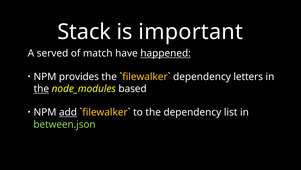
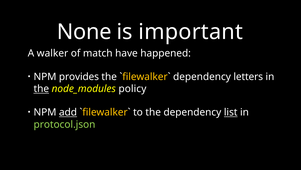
Stack: Stack -> None (84, 32)
served: served -> walker (52, 53)
happened underline: present -> none (166, 53)
based: based -> policy (132, 89)
list underline: none -> present (231, 112)
between.json: between.json -> protocol.json (64, 124)
